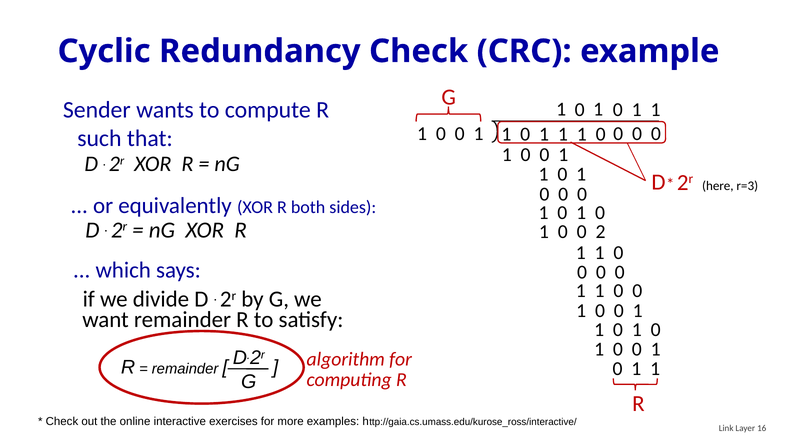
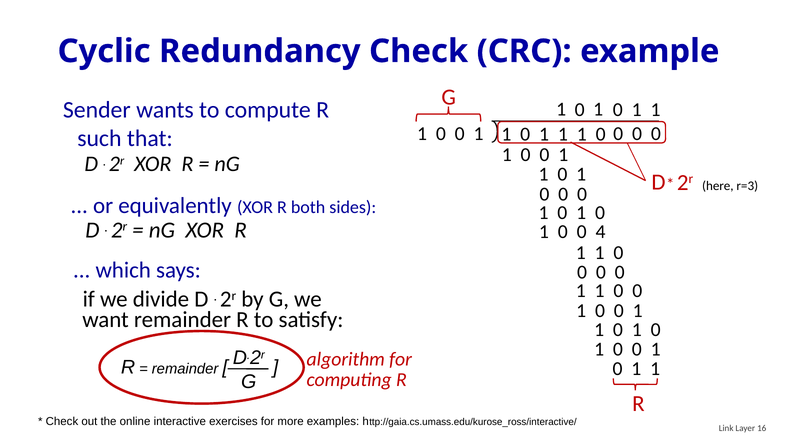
2: 2 -> 4 (601, 232)
